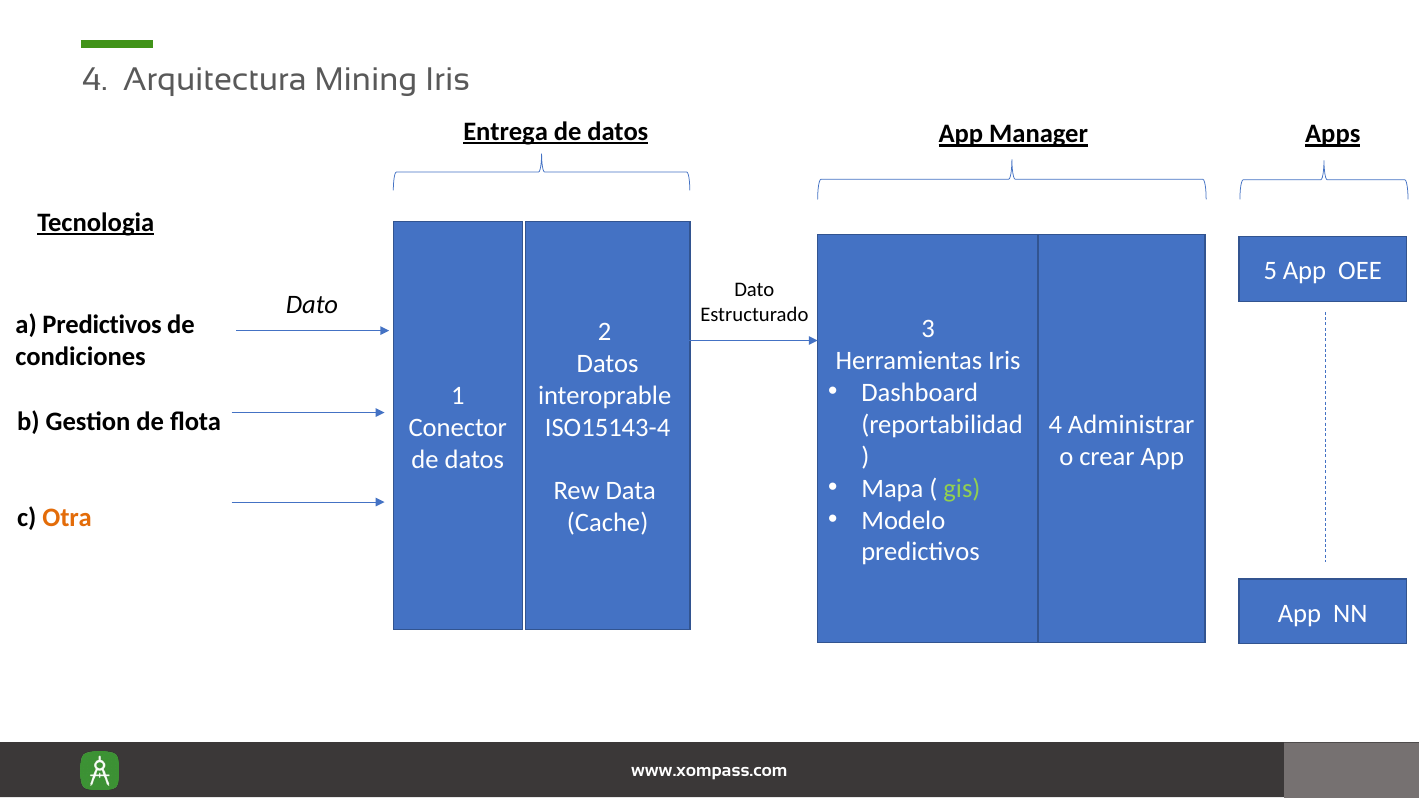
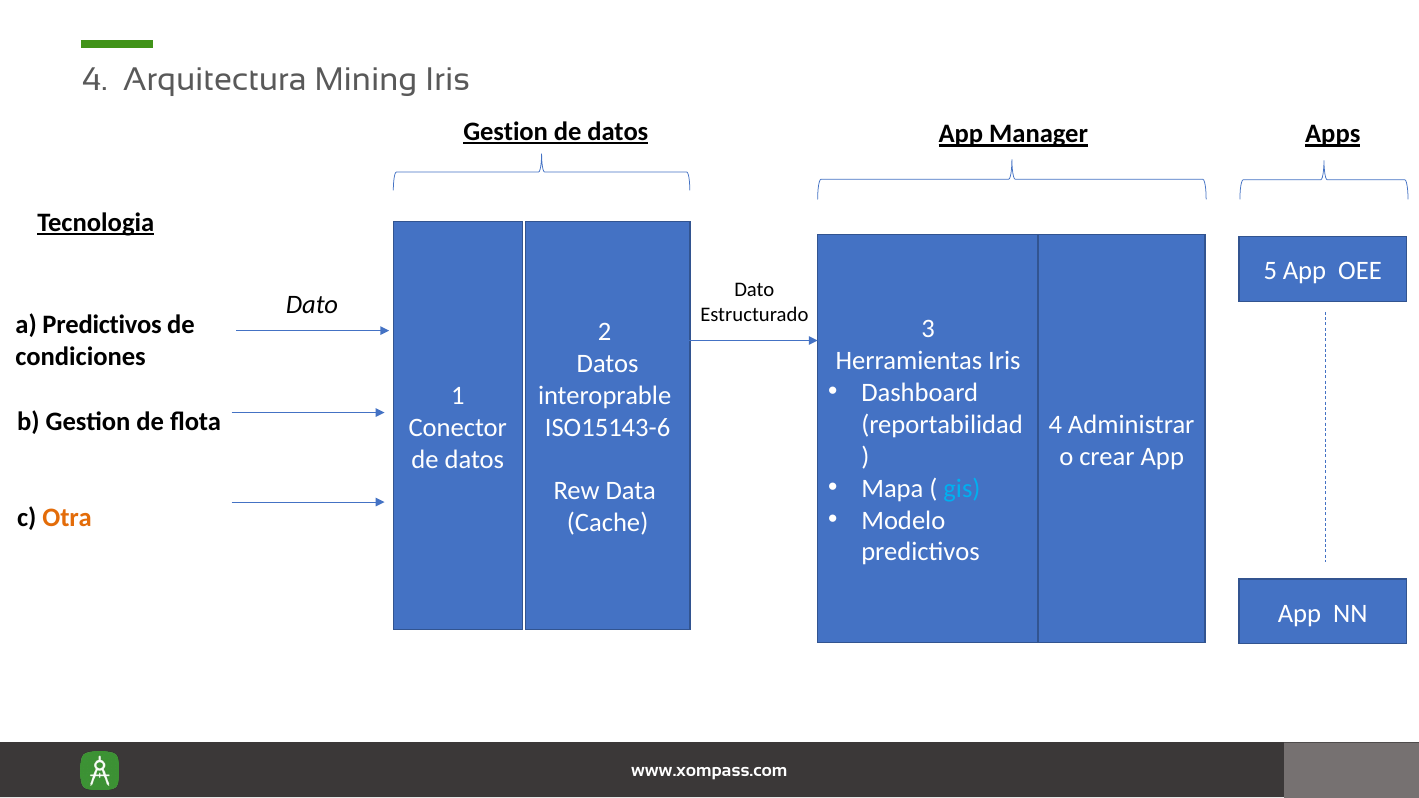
Entrega: Entrega -> Gestion (506, 131)
ISO15143-4: ISO15143-4 -> ISO15143-6 (608, 427)
gis colour: light green -> light blue (962, 488)
